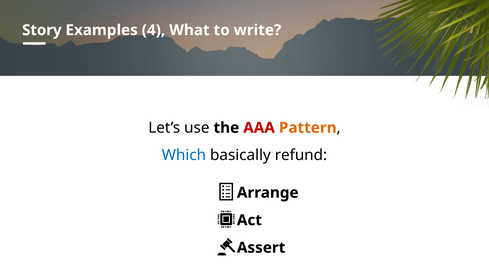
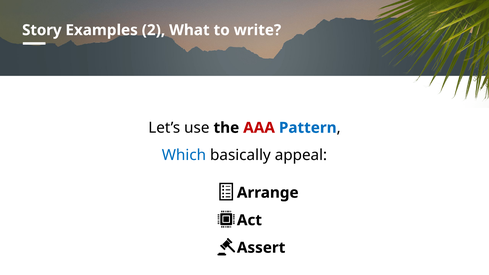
4: 4 -> 2 (153, 30)
Pattern colour: orange -> blue (308, 128)
refund: refund -> appeal (301, 155)
